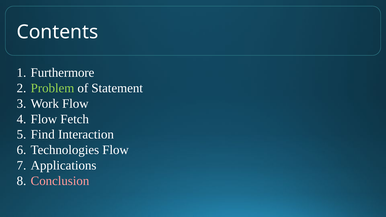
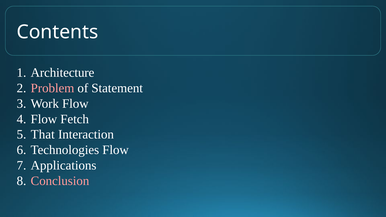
Furthermore: Furthermore -> Architecture (62, 73)
Problem colour: light green -> pink (52, 88)
Find: Find -> That (43, 135)
